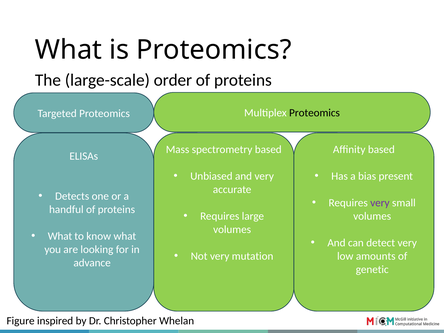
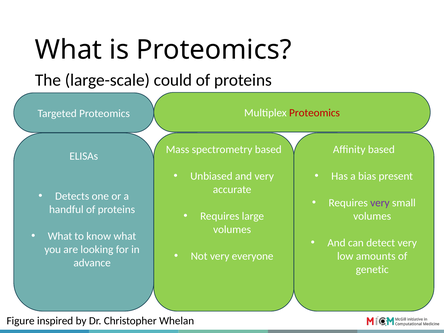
order: order -> could (173, 80)
Proteomics colour: black -> red (315, 113)
mutation: mutation -> everyone (253, 256)
